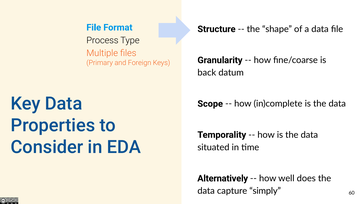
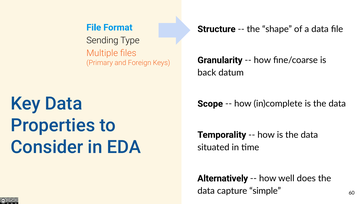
Process: Process -> Sending (102, 40)
simply: simply -> simple (265, 191)
